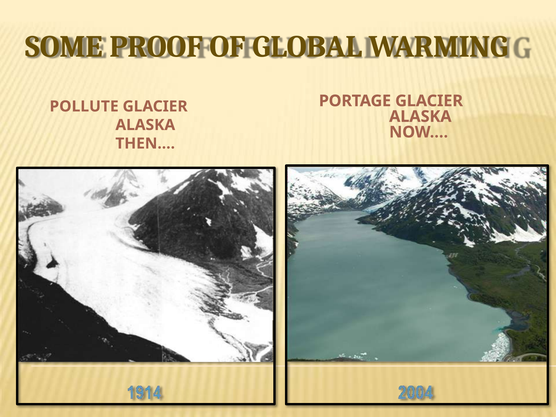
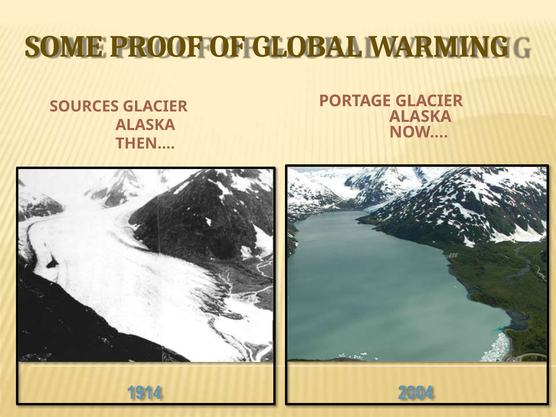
POLLUTE: POLLUTE -> SOURCES (84, 106)
